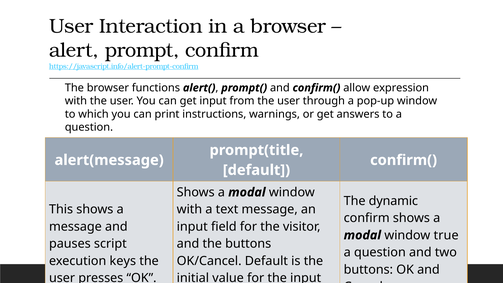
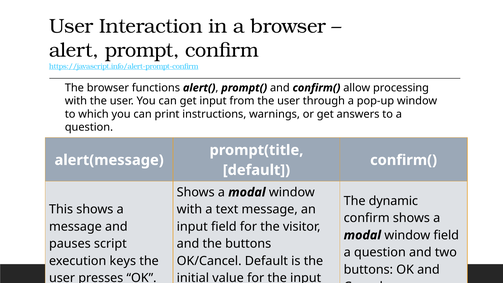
expression: expression -> processing (401, 88)
window true: true -> field (446, 235)
